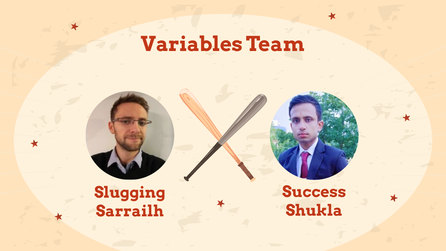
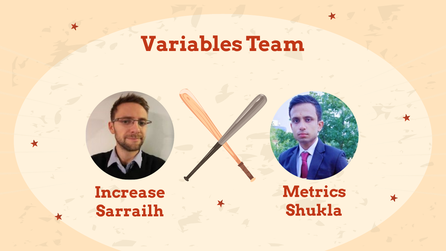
Success: Success -> Metrics (314, 192)
Slugging: Slugging -> Increase (130, 193)
